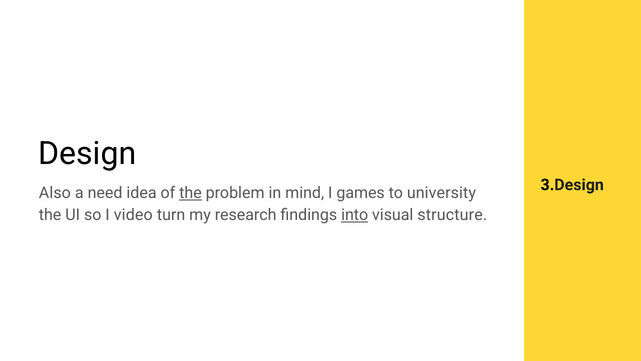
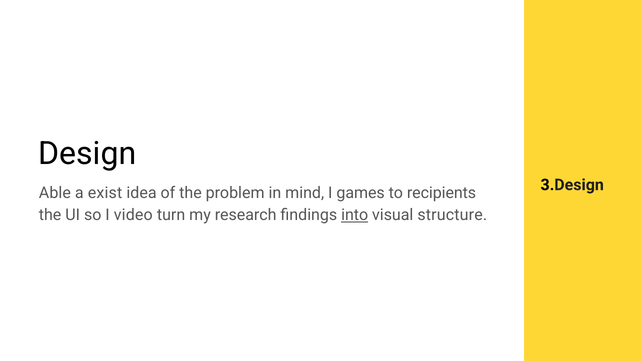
Also: Also -> Able (55, 193)
need: need -> exist (105, 193)
the underline: present -> none (190, 193)
university: university -> recipients (442, 193)
